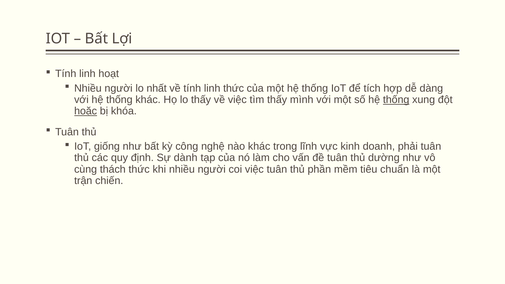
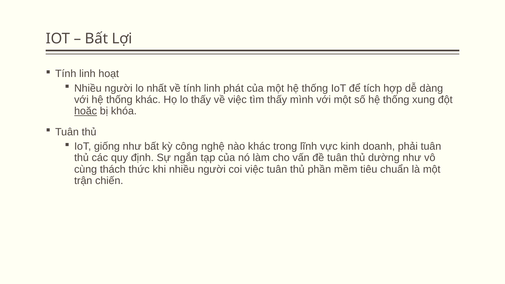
linh thức: thức -> phát (234, 88)
thống underline: present -> none (396, 100)
dành: dành -> ngắn (186, 158)
